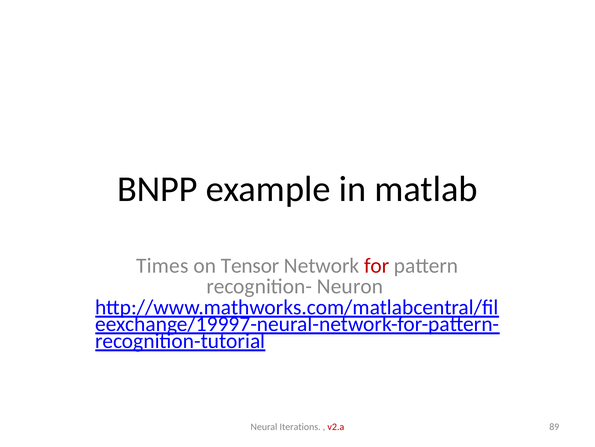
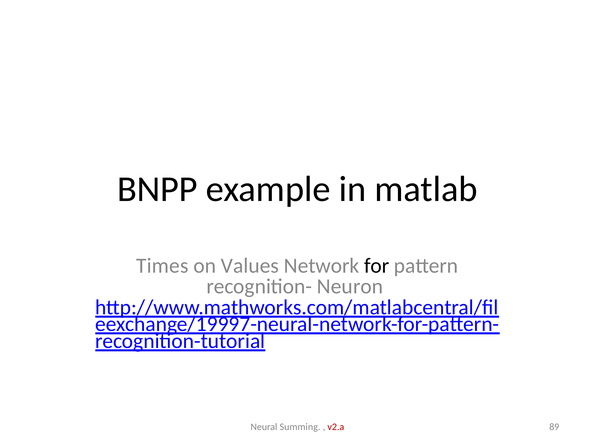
Tensor: Tensor -> Values (250, 265)
for colour: red -> black (377, 265)
Iterations: Iterations -> Summing (300, 426)
